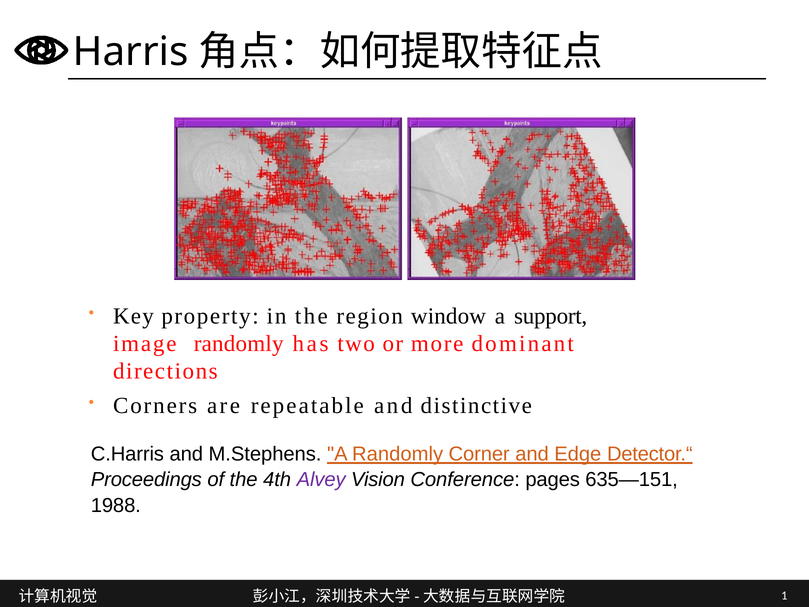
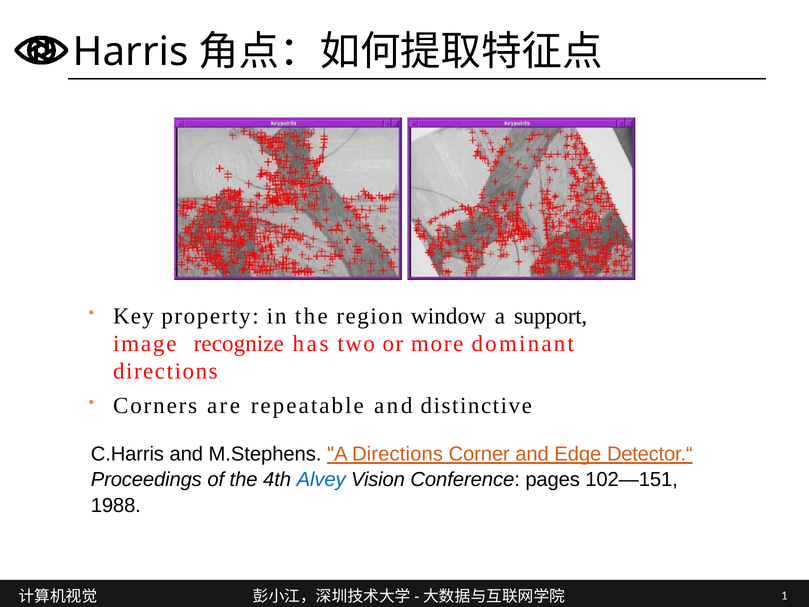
image randomly: randomly -> recognize (239, 343)
A Randomly: Randomly -> Directions (398, 454)
Alvey colour: purple -> blue (321, 480)
635—151: 635—151 -> 102—151 (632, 480)
